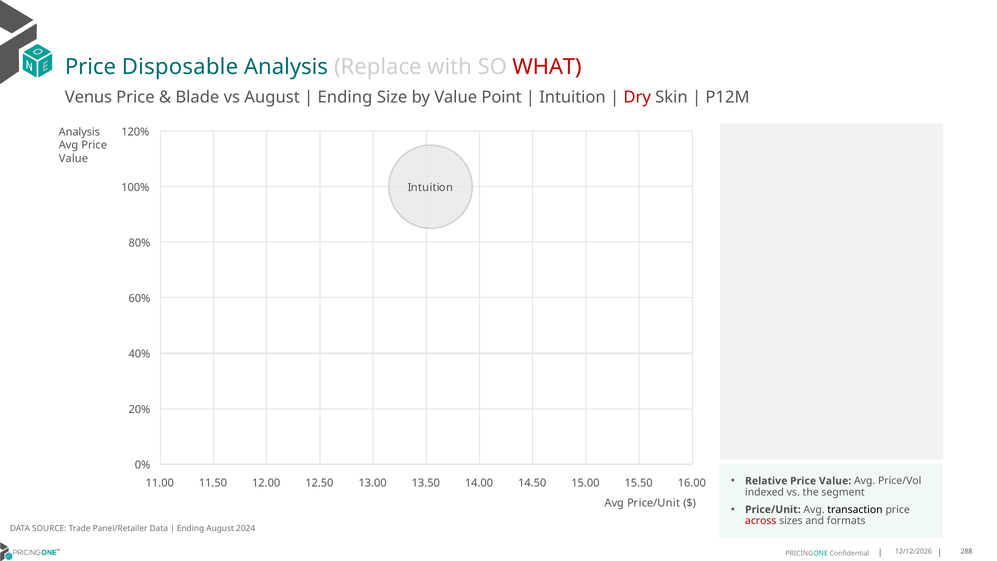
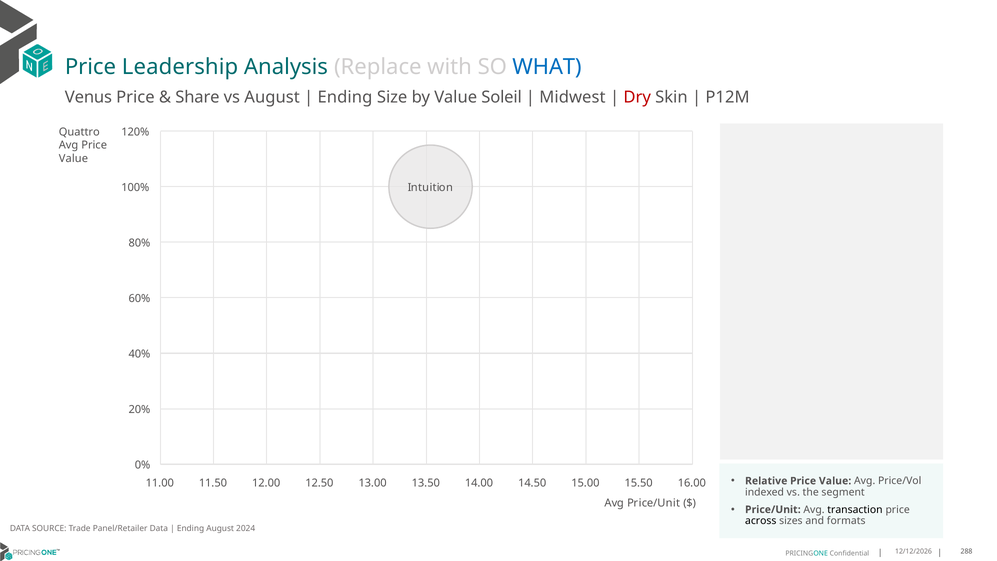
Disposable: Disposable -> Leadership (180, 67)
WHAT colour: red -> blue (547, 67)
Blade: Blade -> Share (197, 97)
Point: Point -> Soleil (502, 97)
Intuition: Intuition -> Midwest (572, 97)
Analysis: Analysis -> Quattro (79, 132)
across colour: red -> black (761, 521)
